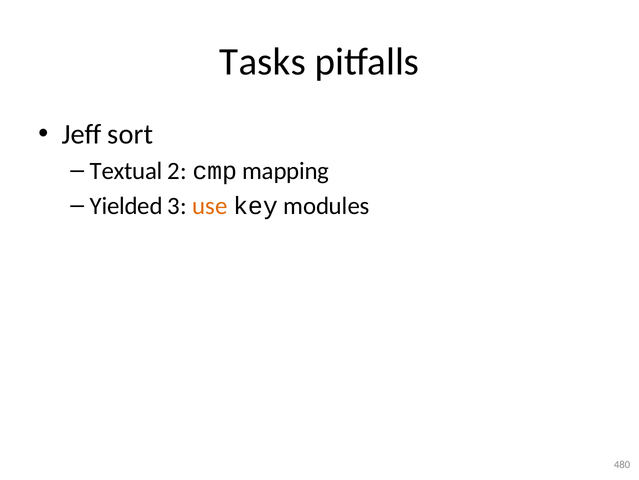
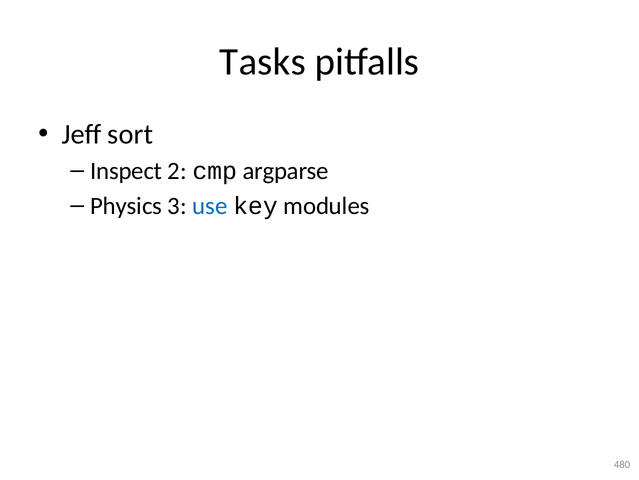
Textual: Textual -> Inspect (126, 171)
mapping: mapping -> argparse (286, 171)
Yielded: Yielded -> Physics (126, 206)
use colour: orange -> blue (210, 206)
